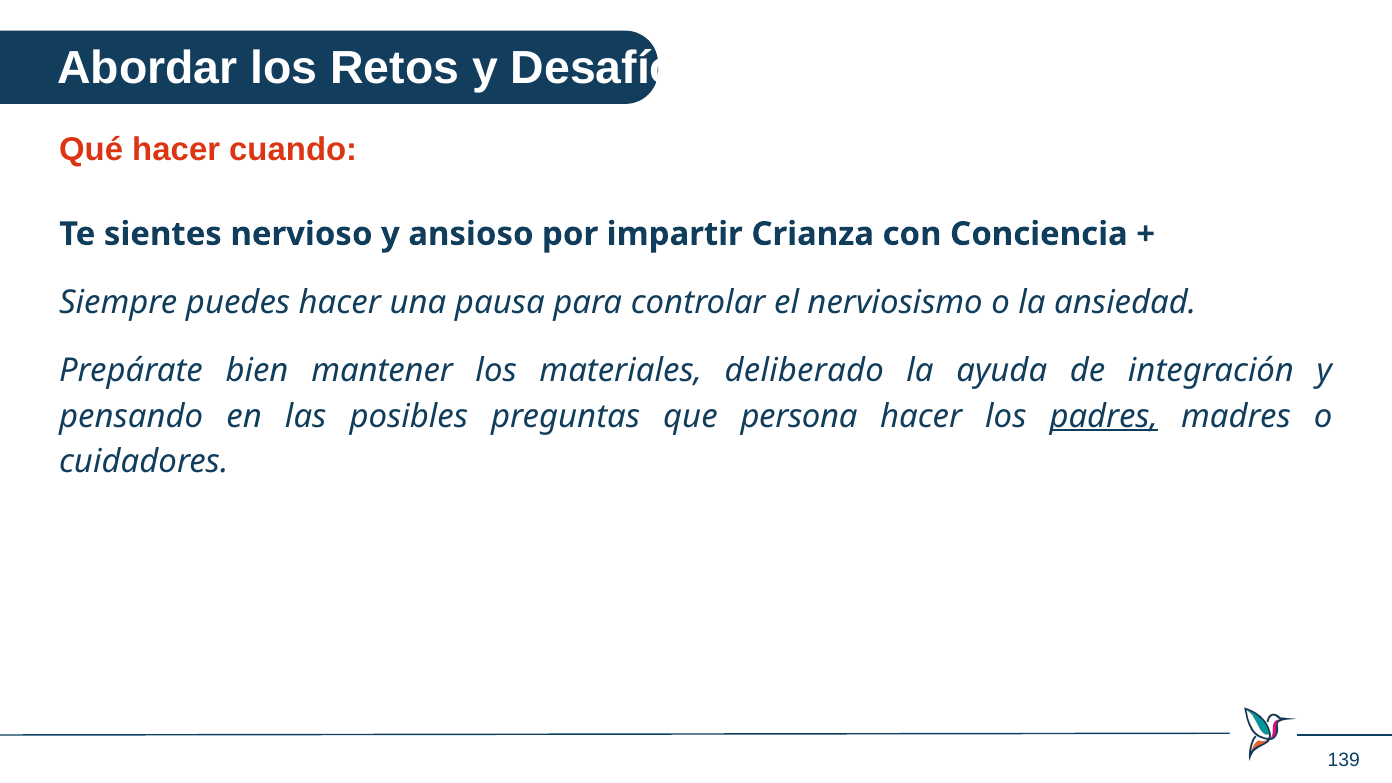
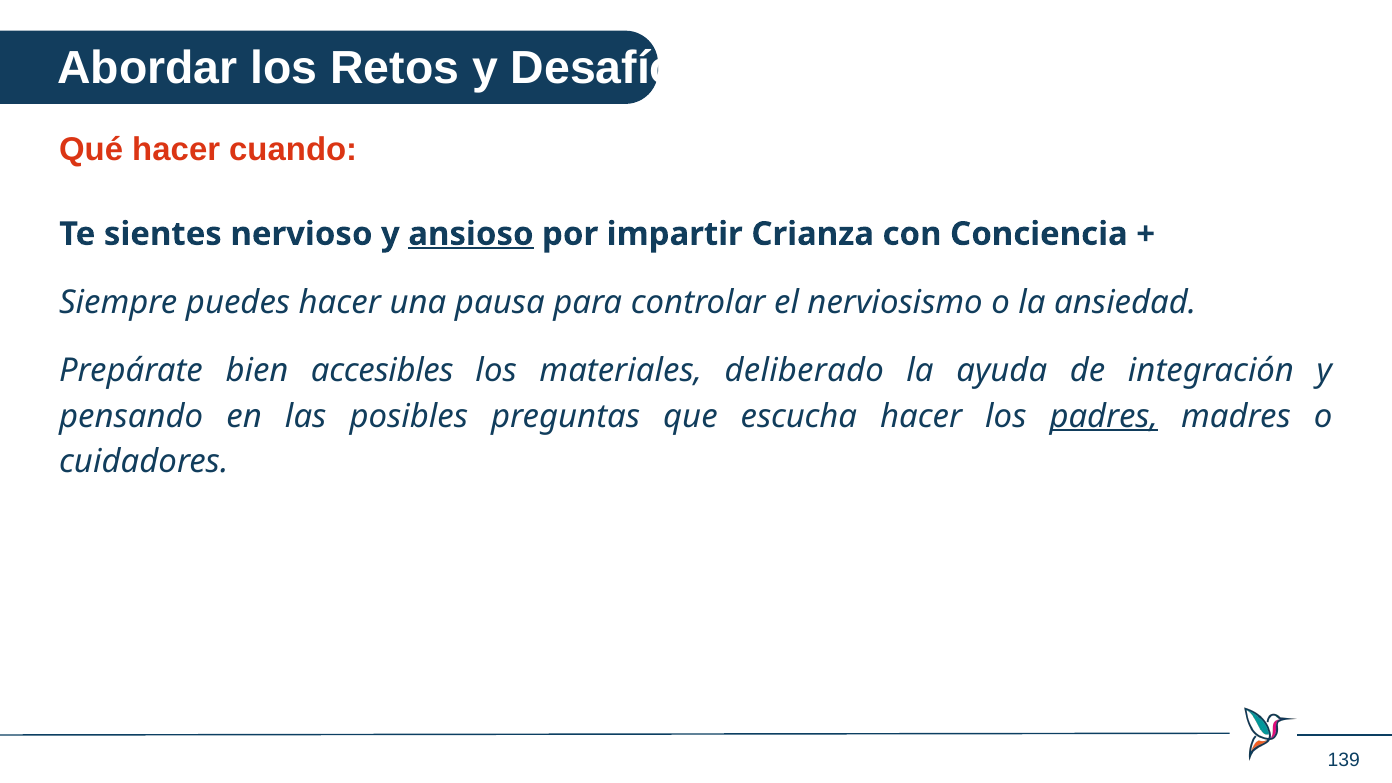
ansioso underline: none -> present (471, 234)
mantener: mantener -> accesibles (382, 371)
persona: persona -> escucha (799, 416)
